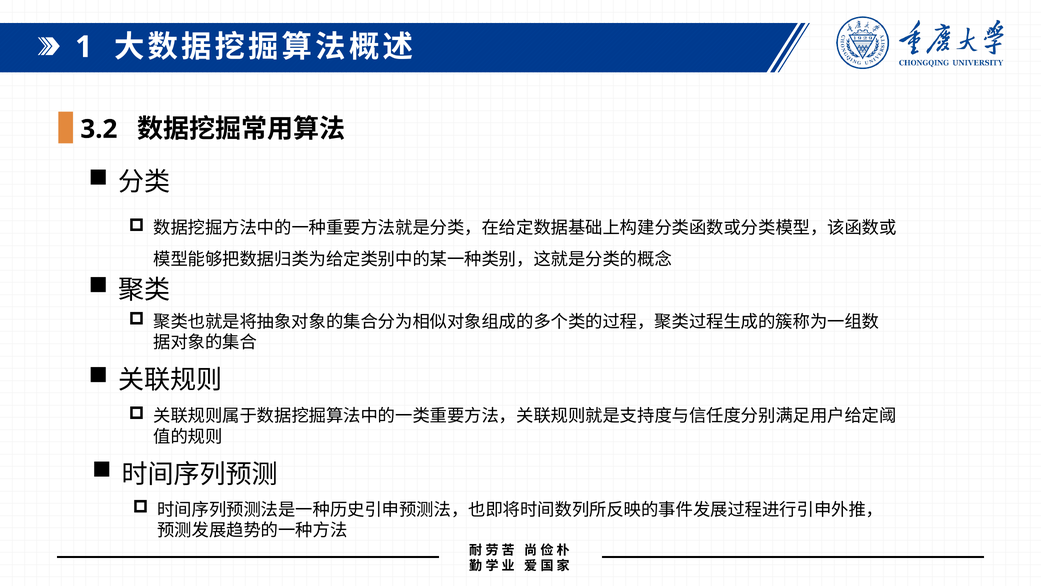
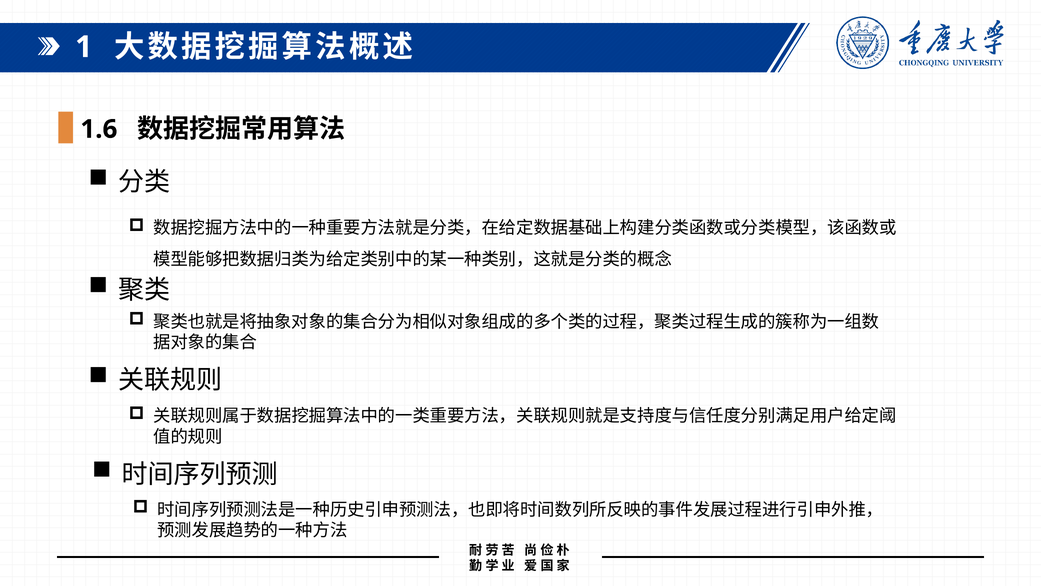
3.2: 3.2 -> 1.6 (99, 129)
